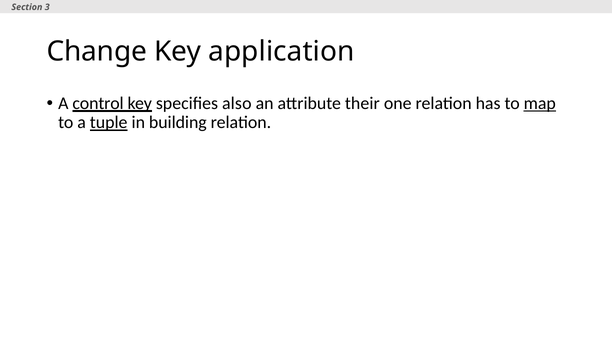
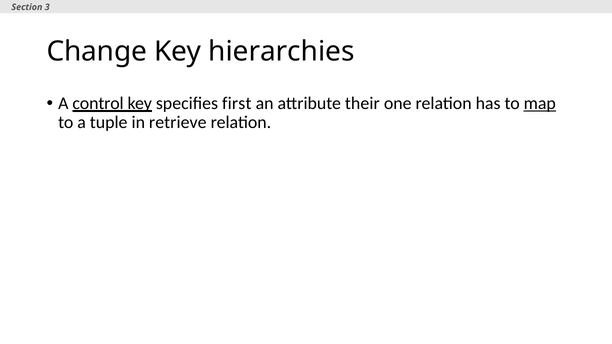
application: application -> hierarchies (282, 51)
also: also -> first (237, 103)
tuple underline: present -> none (109, 123)
building: building -> retrieve (178, 123)
